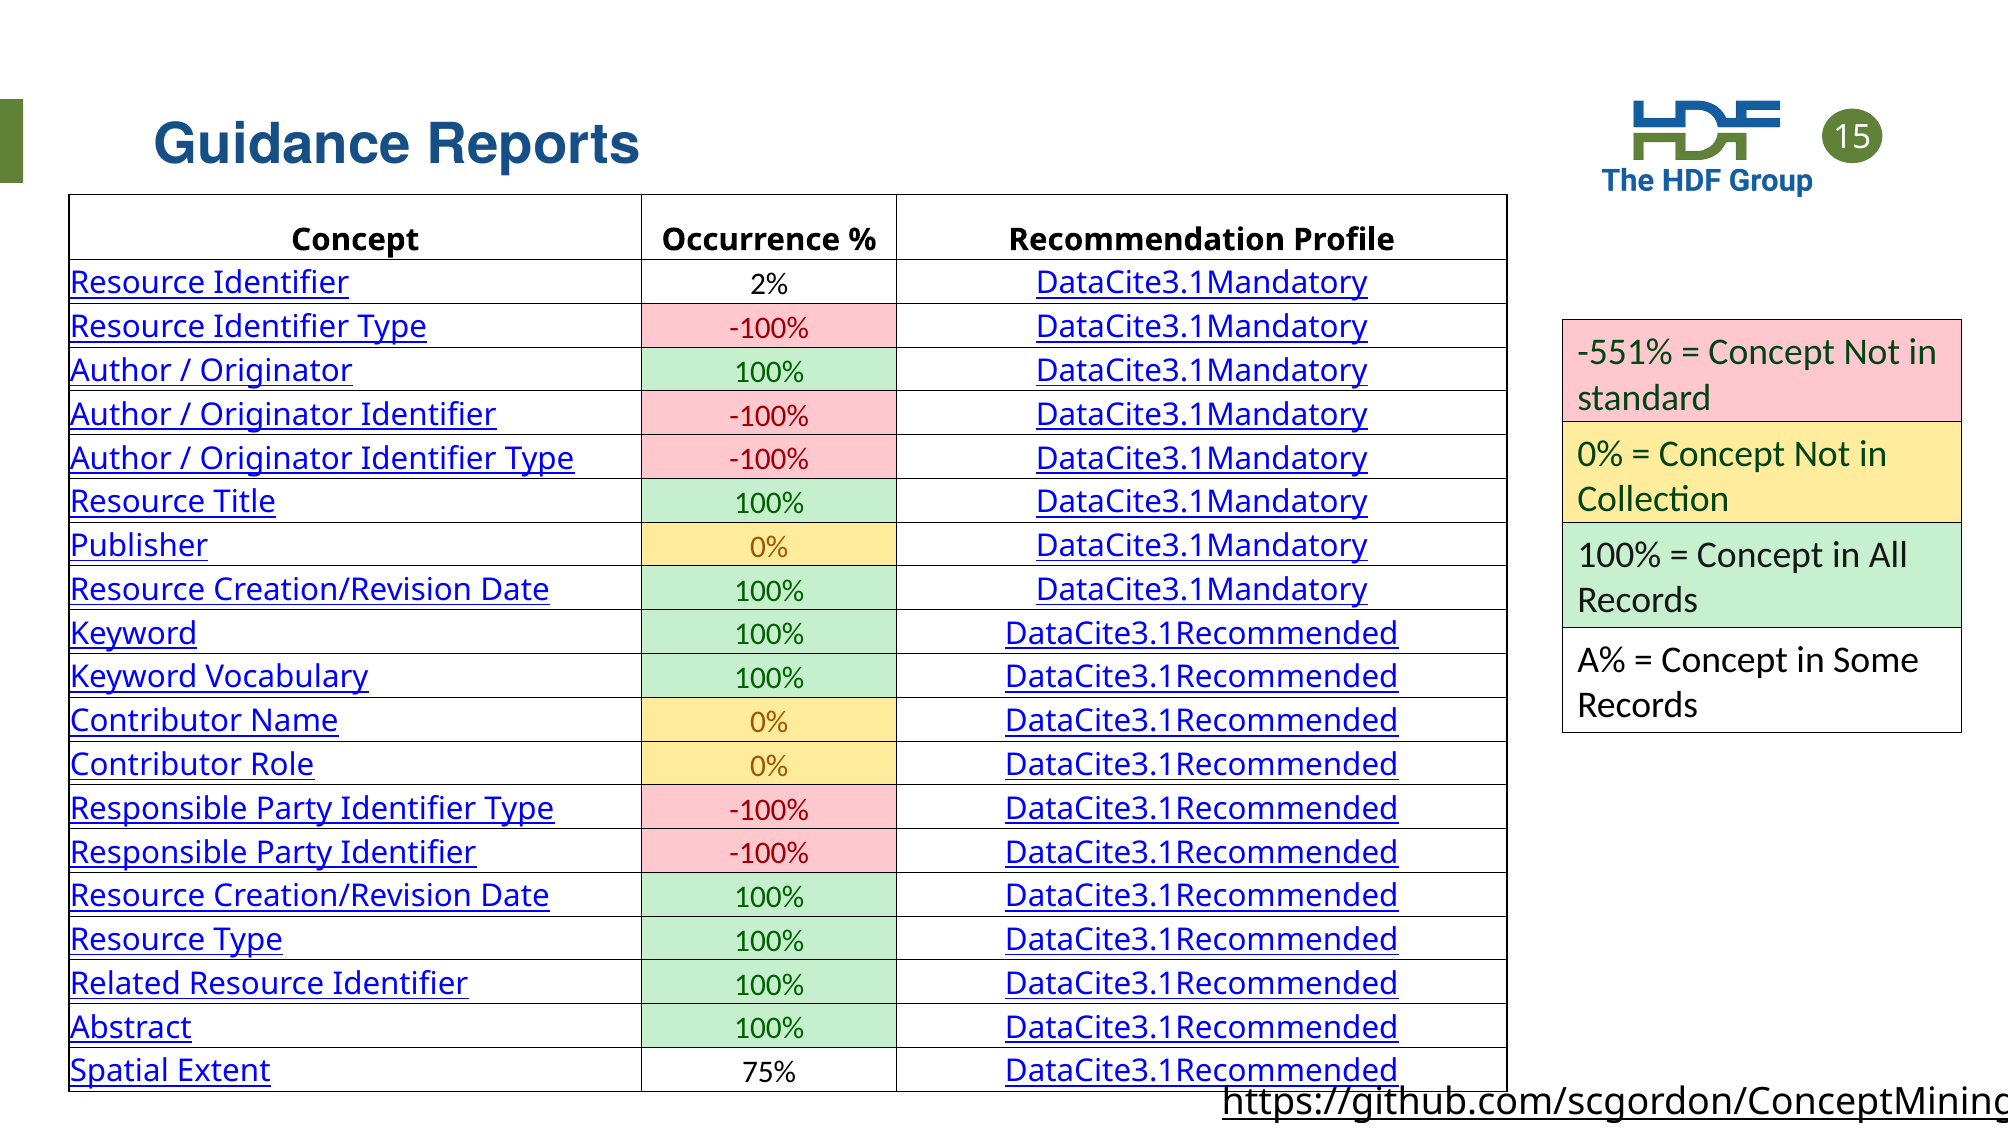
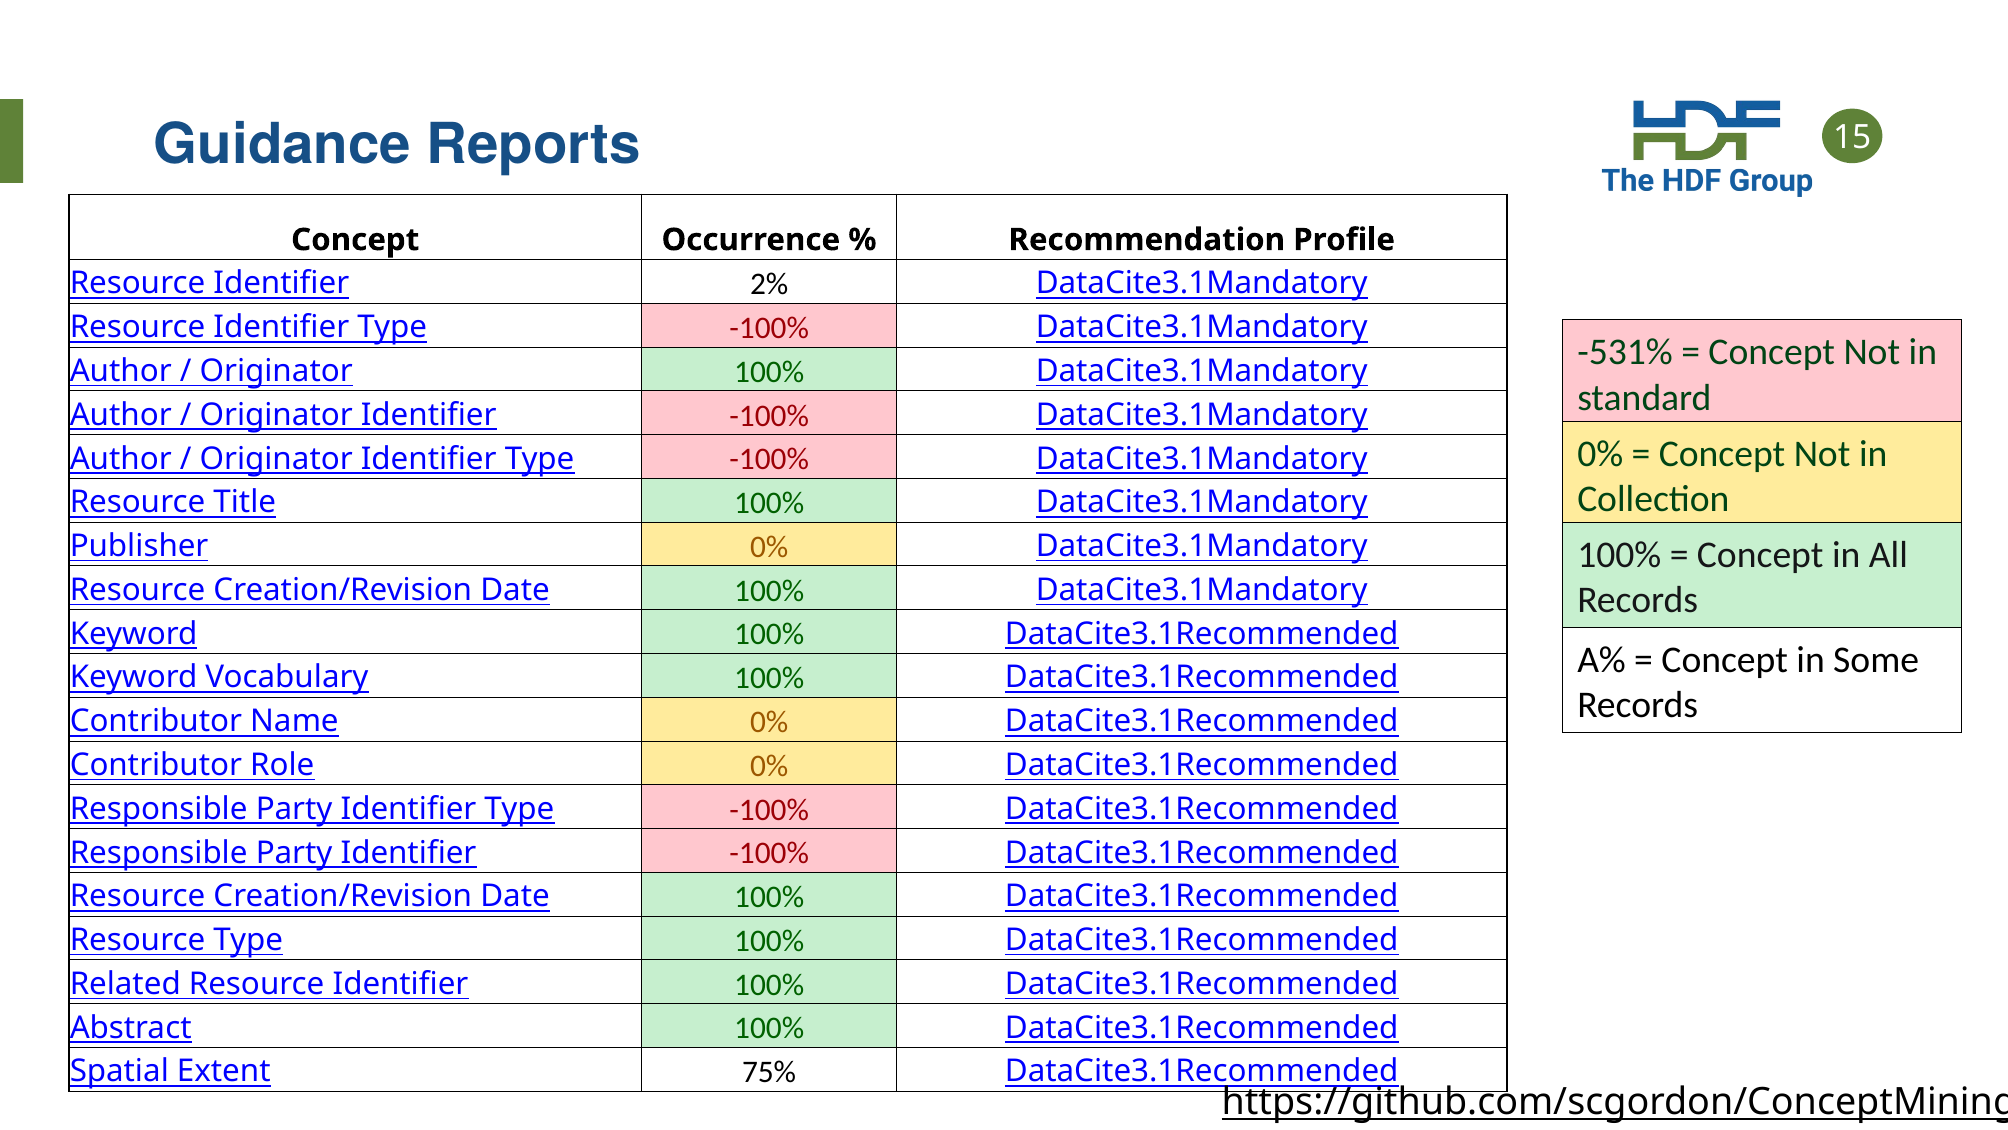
-551%: -551% -> -531% (1625, 352)
